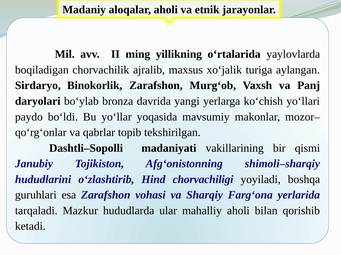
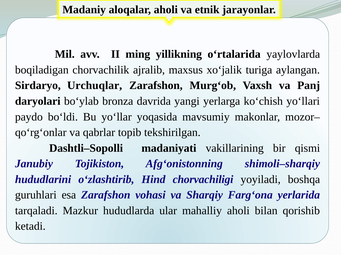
Binokorlik: Binokorlik -> Urchuqlar (95, 86)
